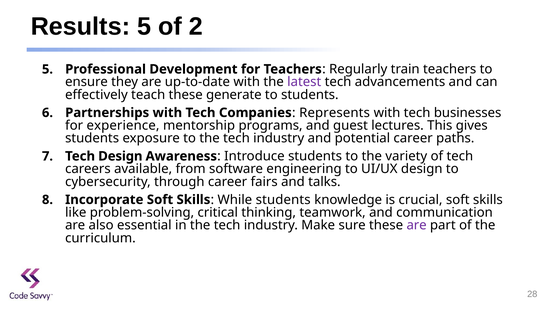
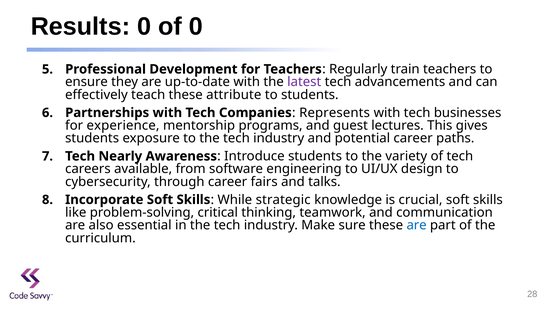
Results 5: 5 -> 0 (144, 27)
of 2: 2 -> 0 (196, 27)
generate: generate -> attribute (234, 95)
Tech Design: Design -> Nearly (120, 156)
While students: students -> strategic (283, 200)
are colour: purple -> blue (417, 225)
